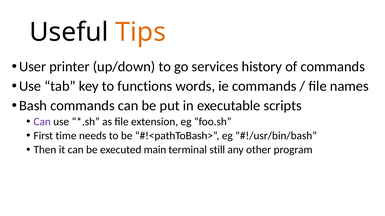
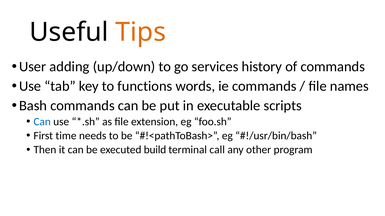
printer: printer -> adding (69, 67)
Can colour: purple -> blue (42, 122)
main: main -> build (155, 150)
still: still -> call (217, 150)
